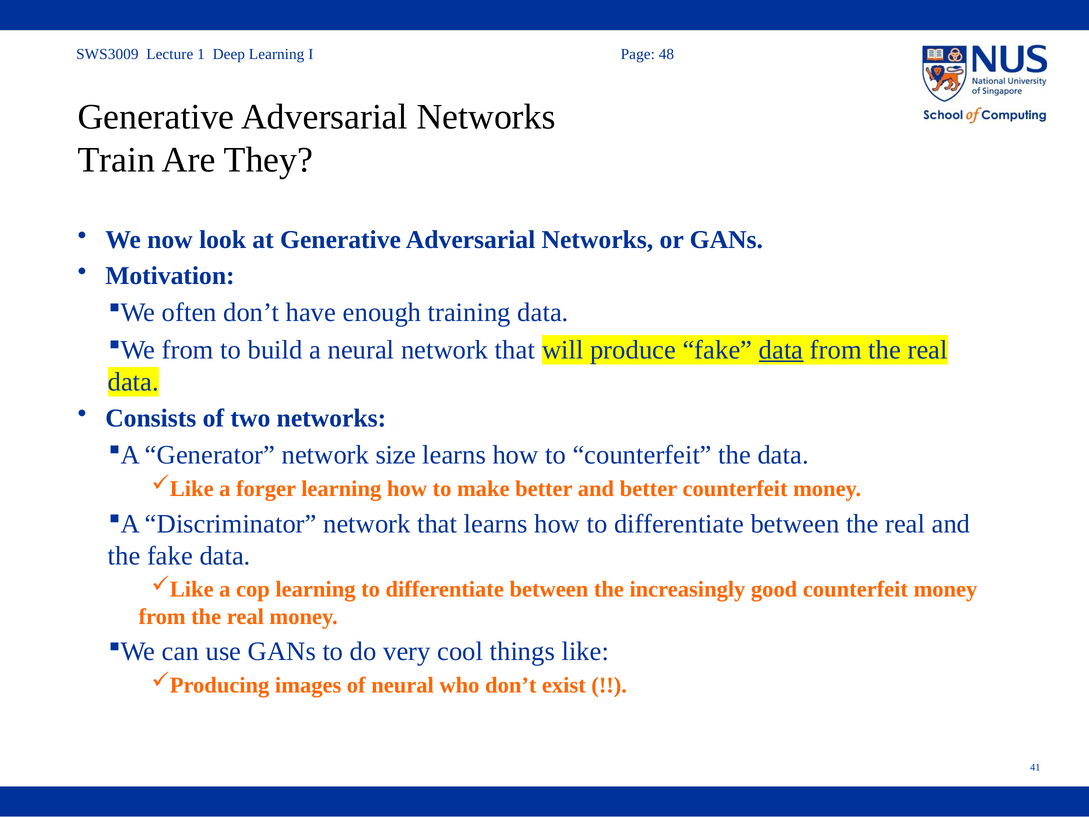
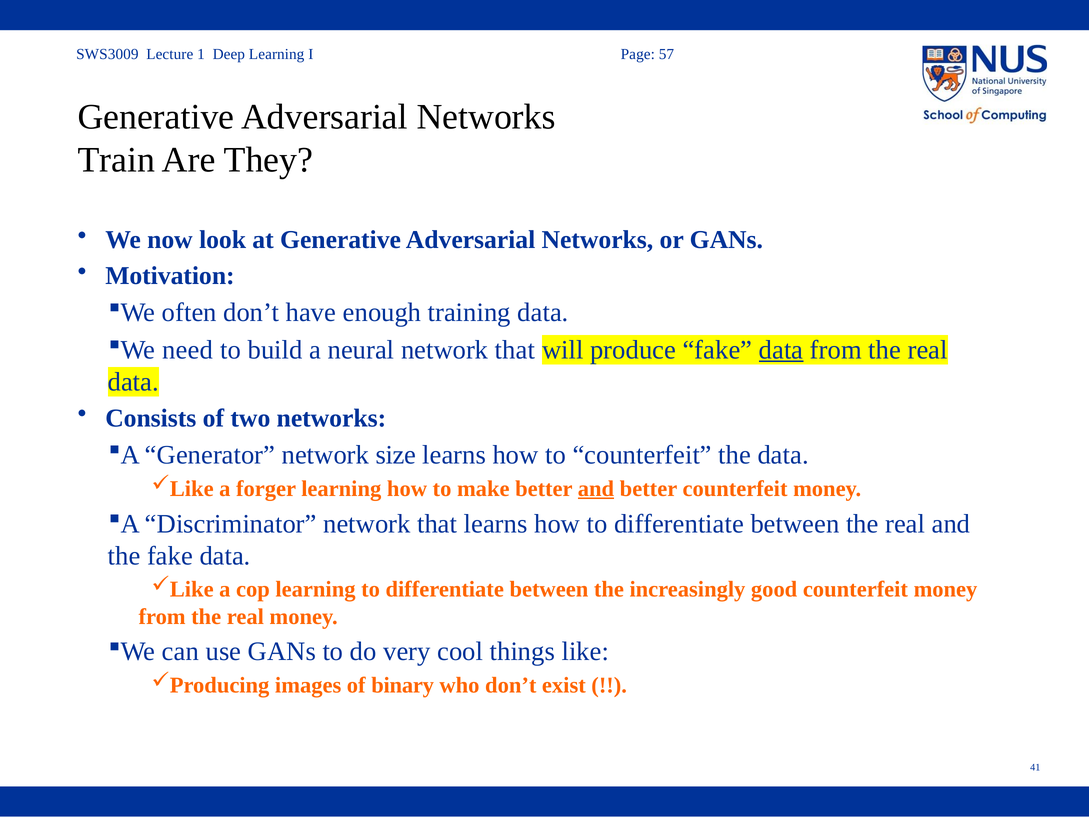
48: 48 -> 57 (666, 54)
from: from -> need (188, 350)
and underline: none -> present (596, 489)
of neural: neural -> binary (403, 685)
